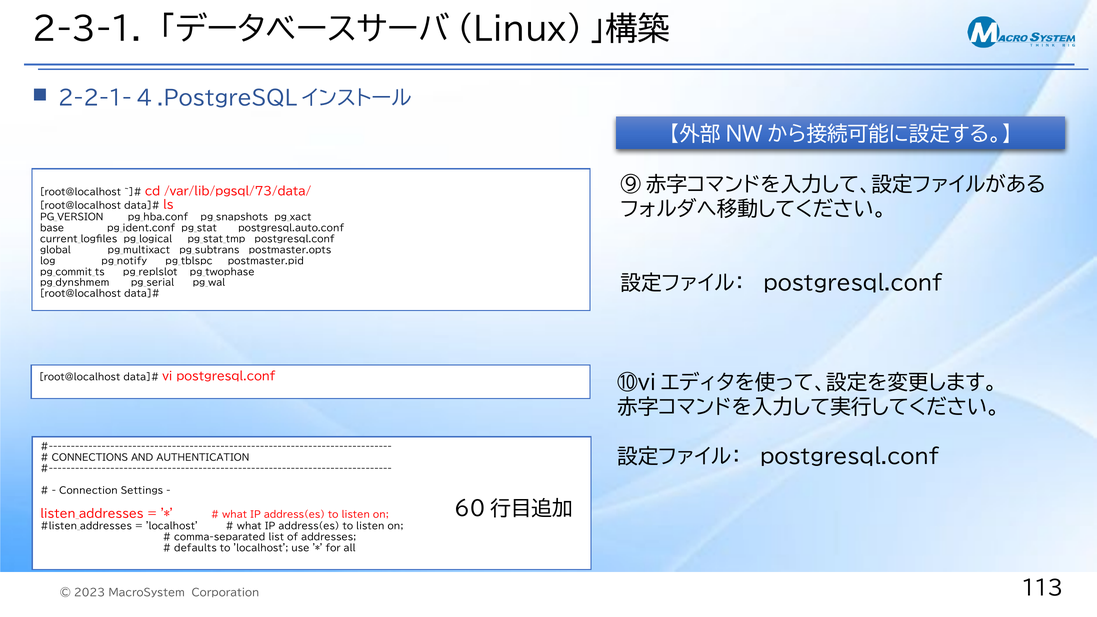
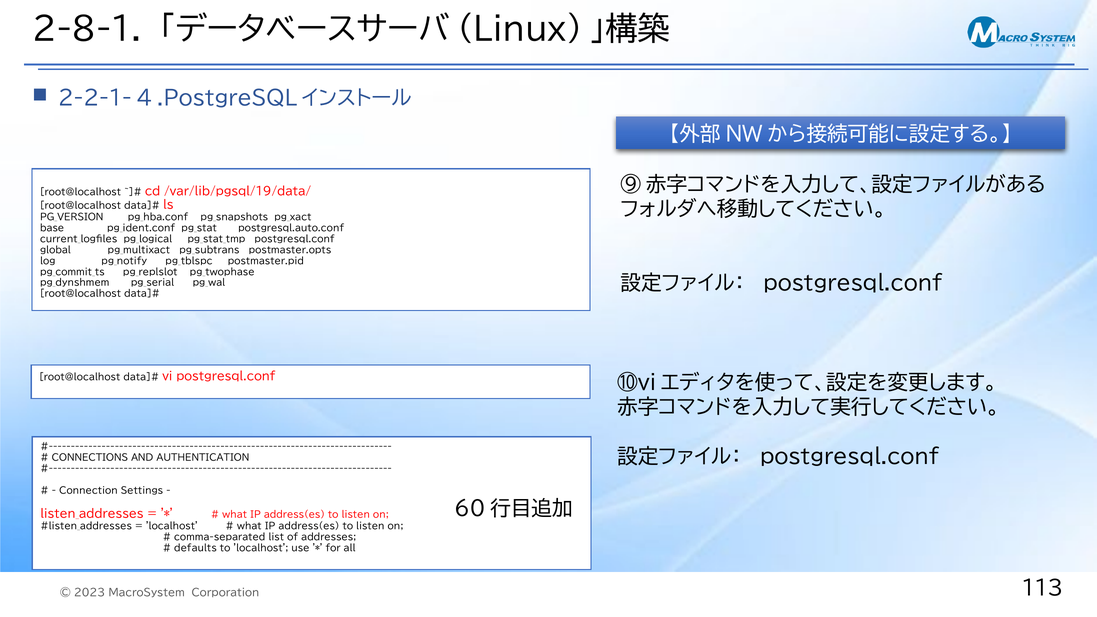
2-3-1: 2-3-1 -> 2-8-1 (87, 30)
/var/lib/pgsql/73/data/: /var/lib/pgsql/73/data/ -> /var/lib/pgsql/19/data/ (238, 191)
